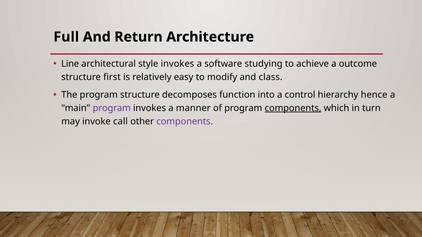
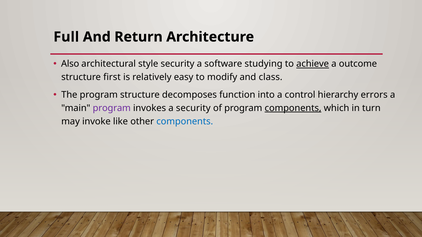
Line: Line -> Also (70, 64)
style invokes: invokes -> security (178, 64)
achieve underline: none -> present (313, 64)
hence: hence -> errors (374, 95)
a manner: manner -> security (193, 108)
call: call -> like (121, 122)
components colour: purple -> blue (185, 122)
